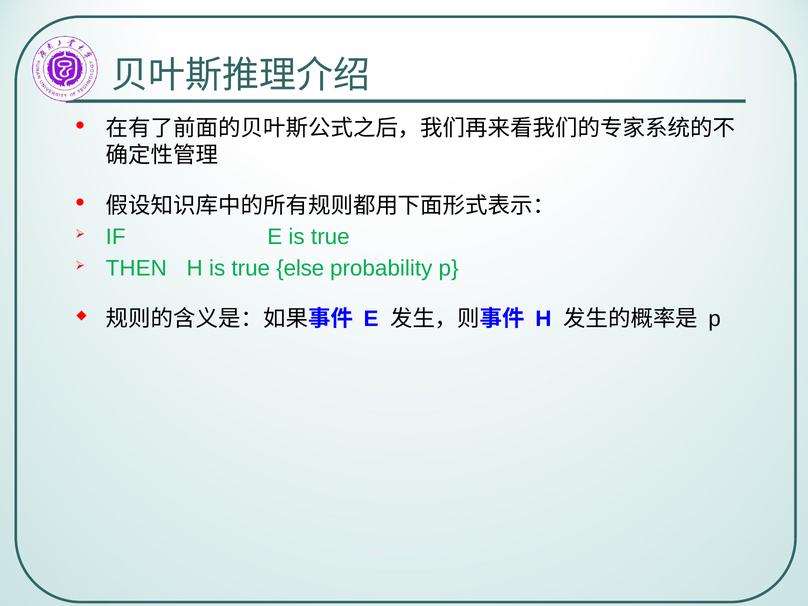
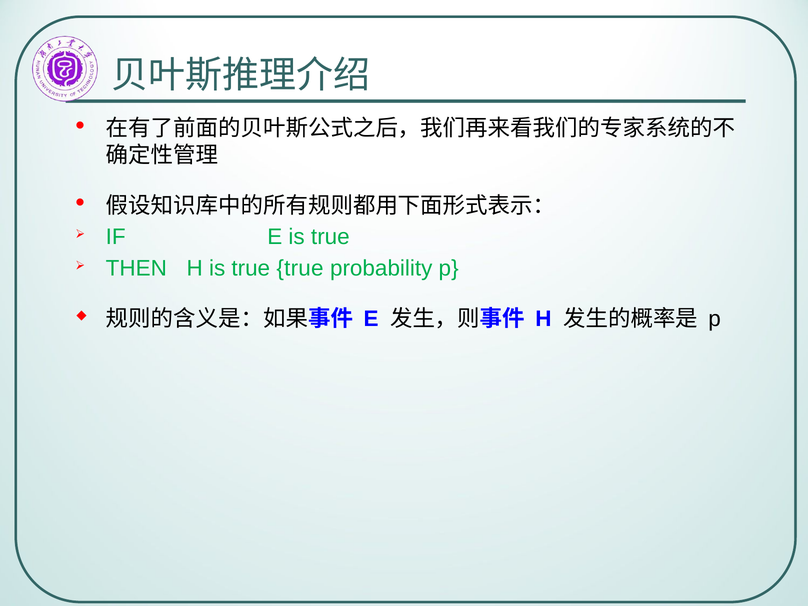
true else: else -> true (300, 268)
